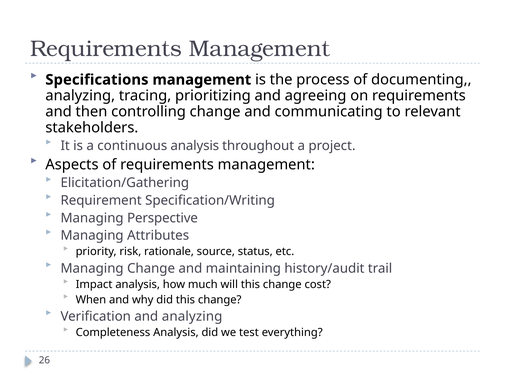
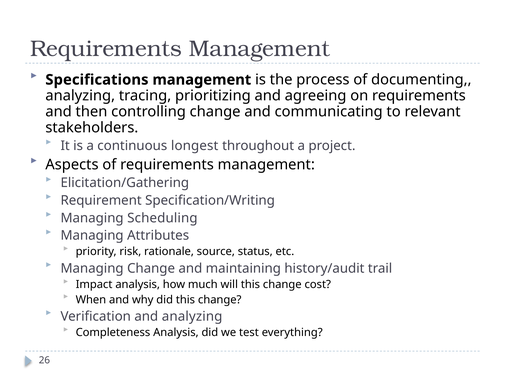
continuous analysis: analysis -> longest (195, 146)
Perspective: Perspective -> Scheduling (162, 218)
